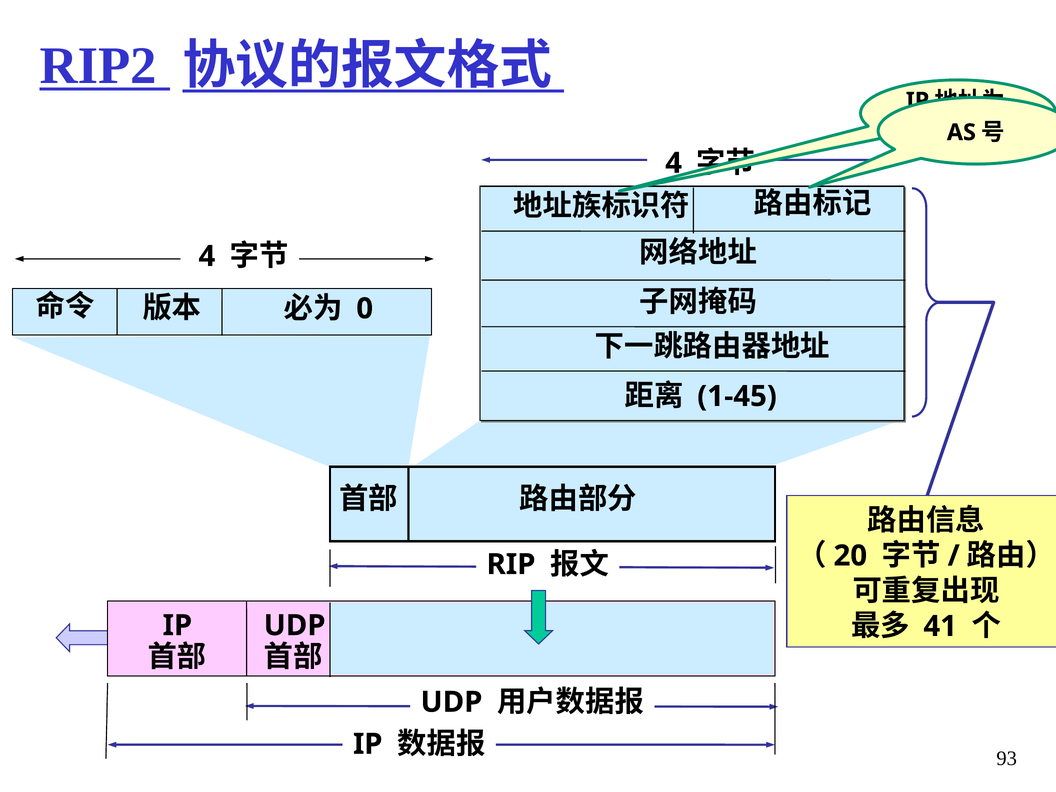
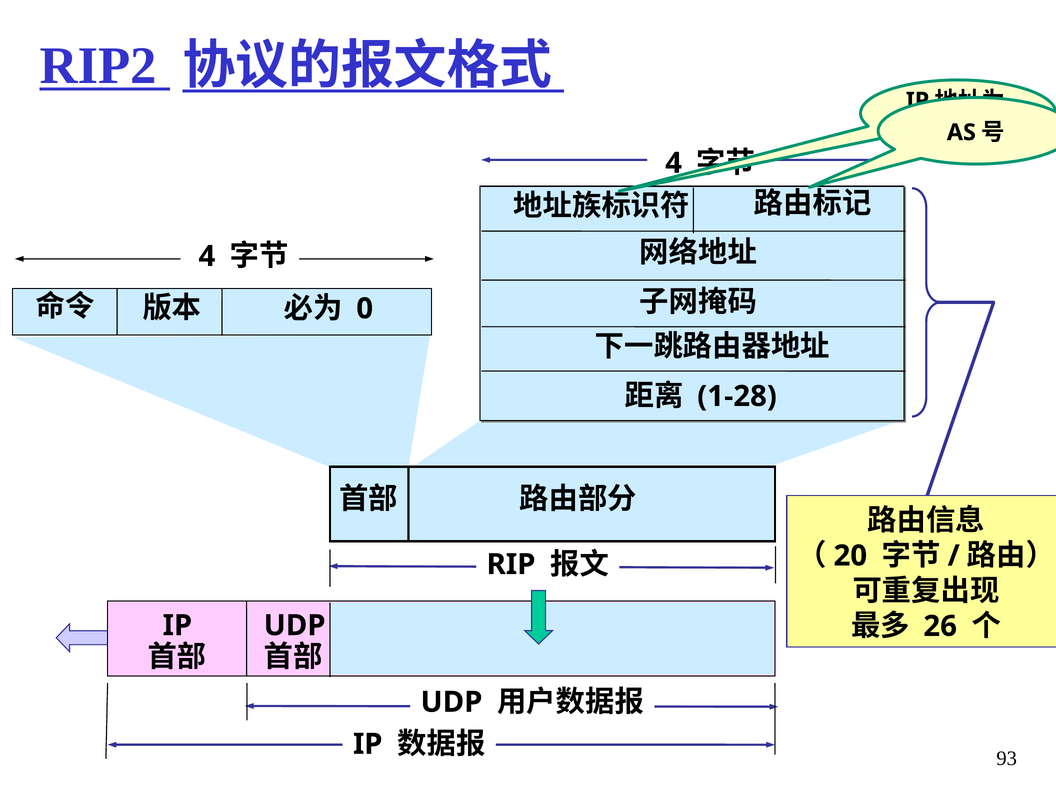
1-45: 1-45 -> 1-28 (737, 396)
41: 41 -> 26 (940, 626)
